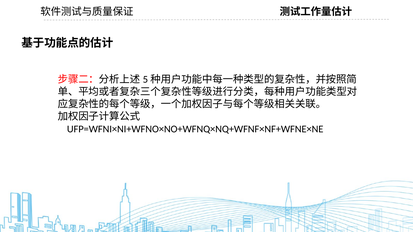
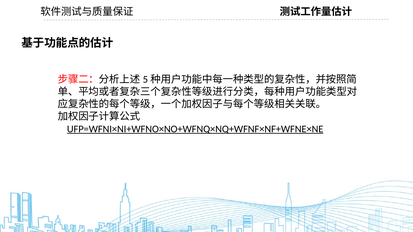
UFP=WFNI×NI+WFNO×NO+WFNQ×NQ+WFNF×NF+WFNE×NE underline: none -> present (195, 129)
